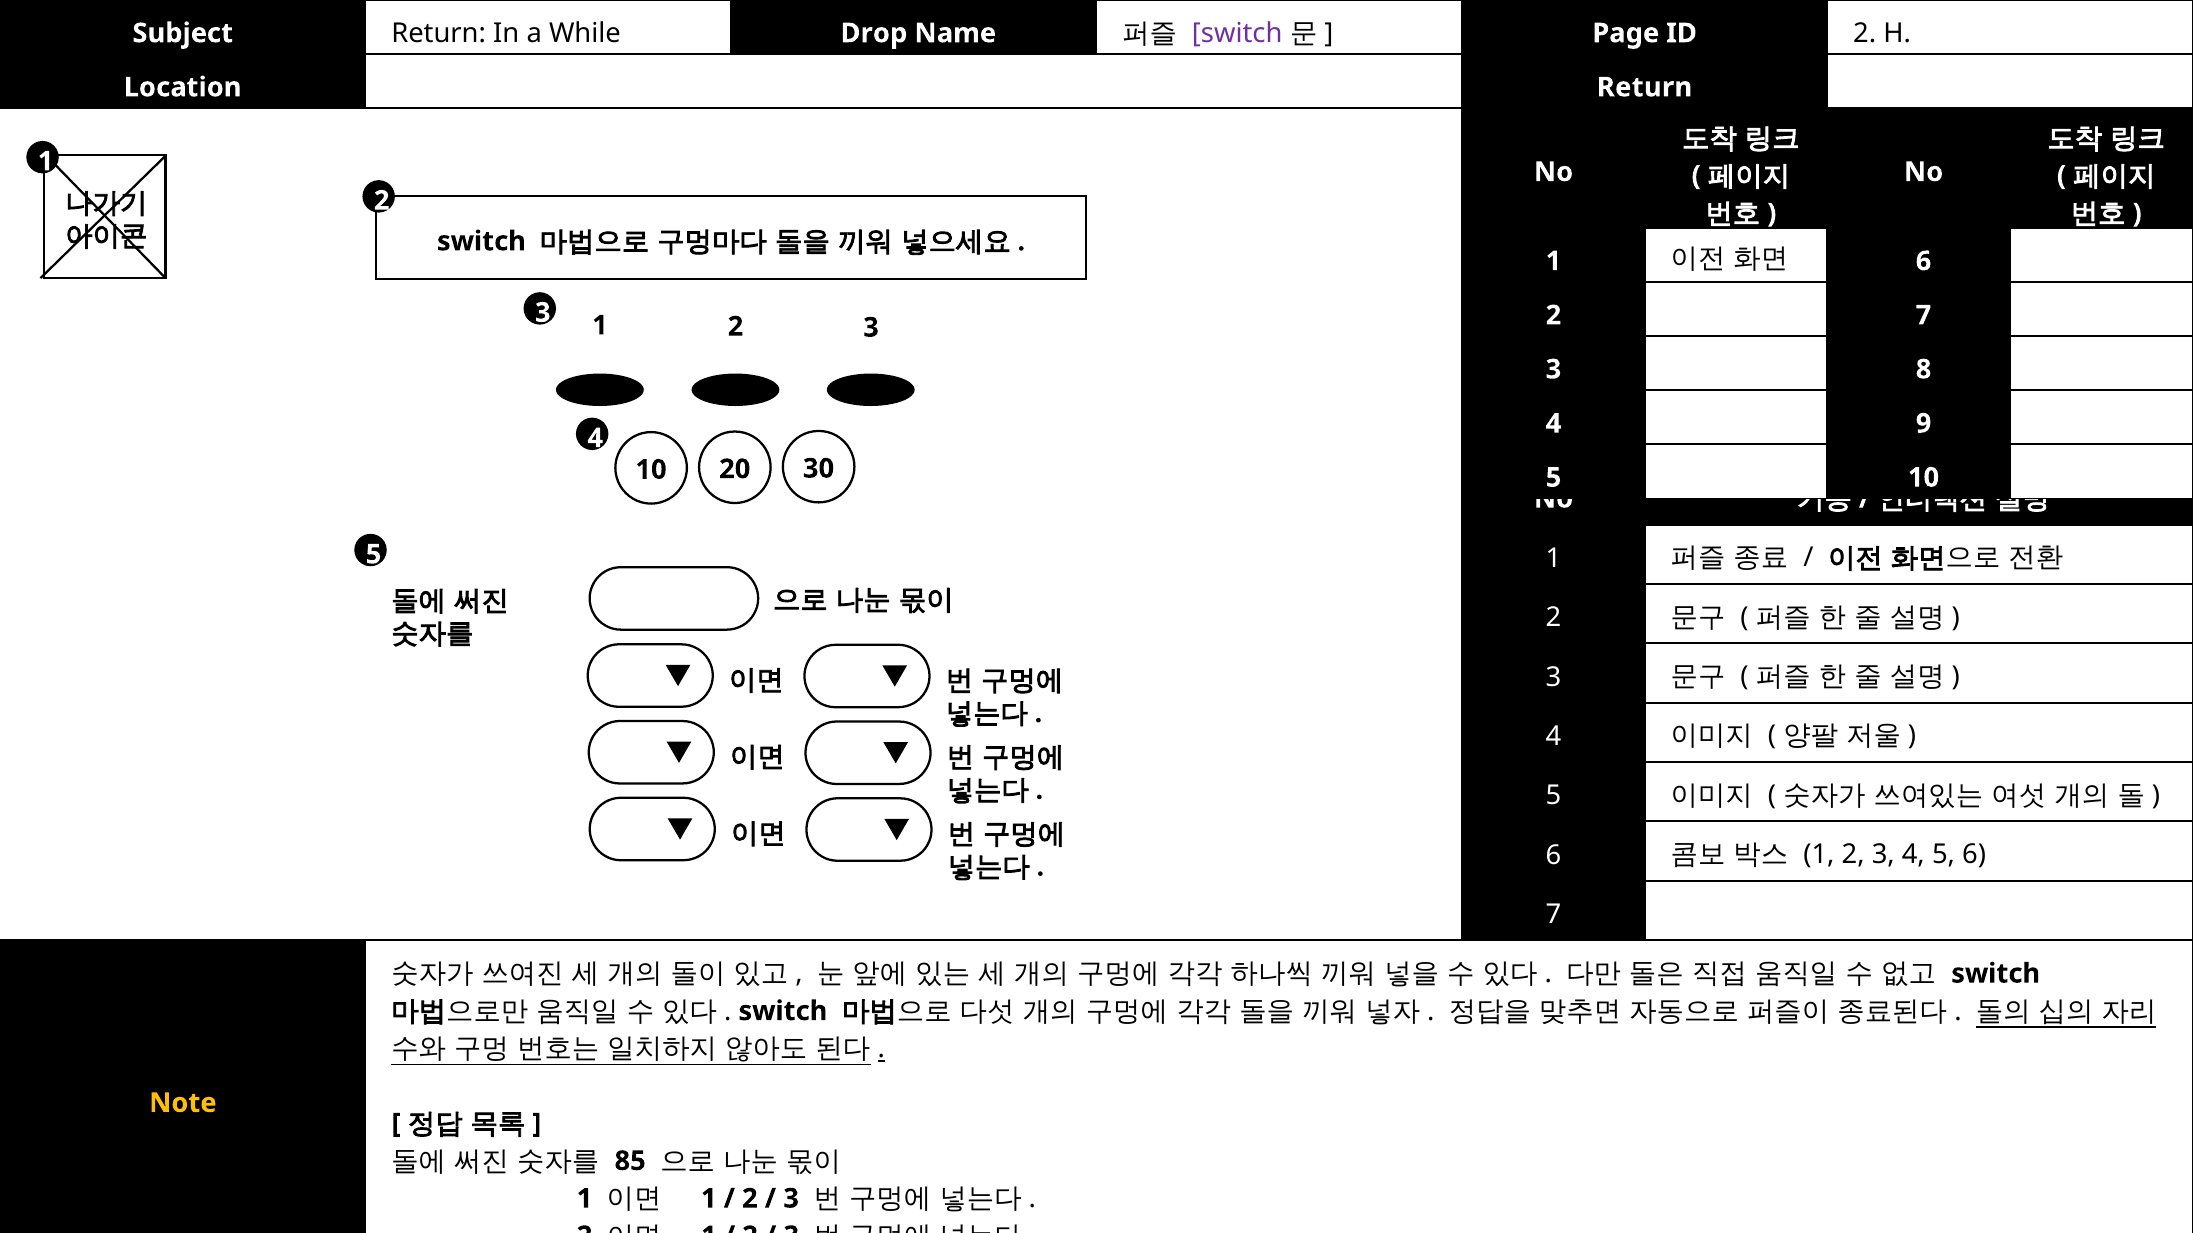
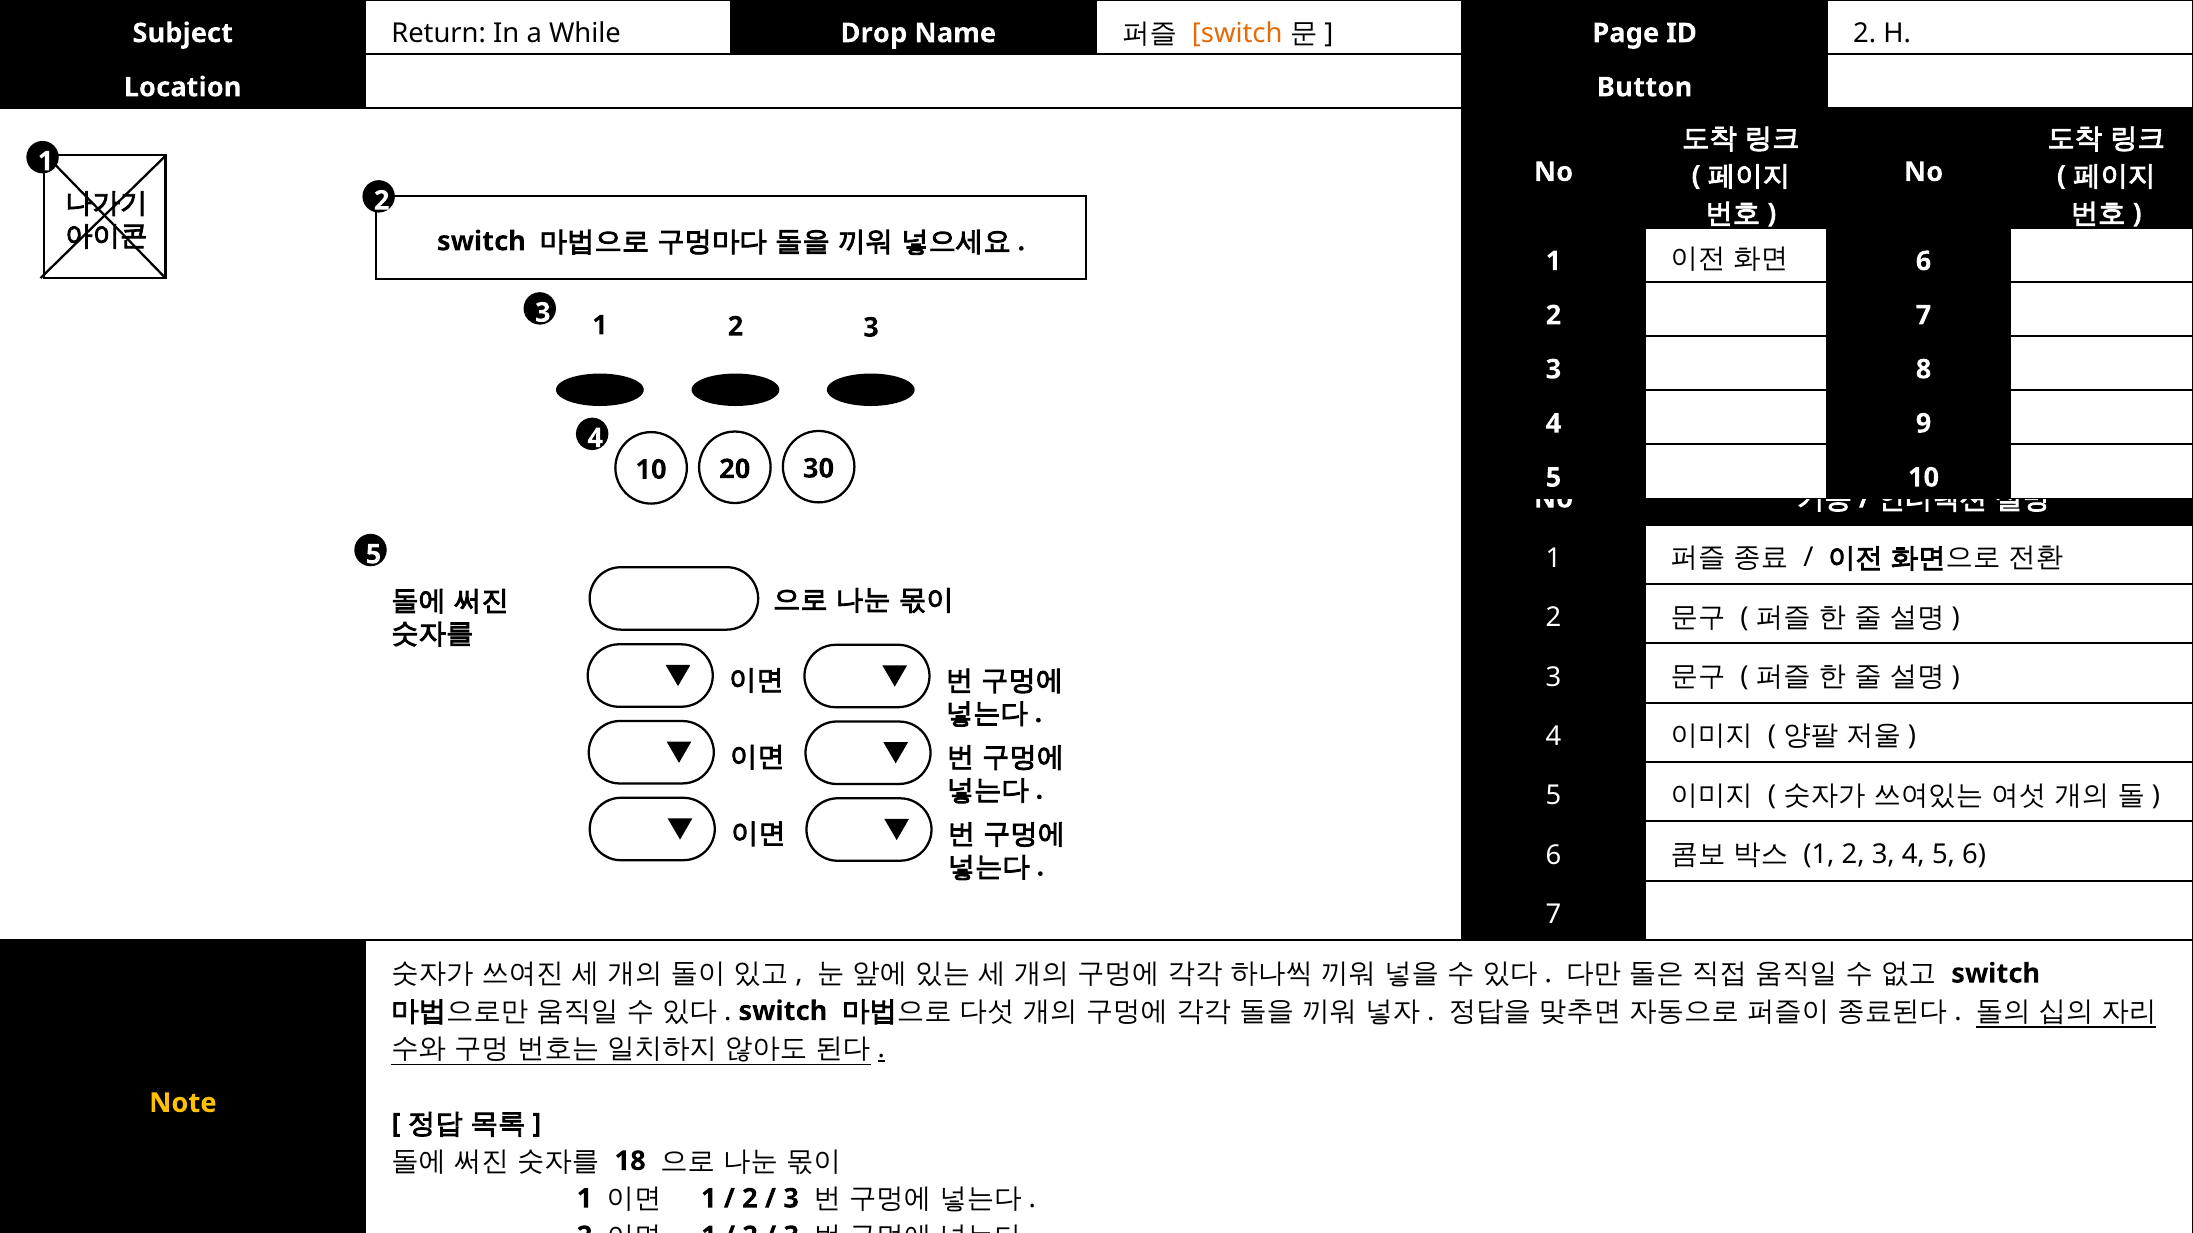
switch colour: purple -> orange (1237, 33)
Location Return: Return -> Button (1645, 87)
85: 85 -> 18 (630, 1162)
